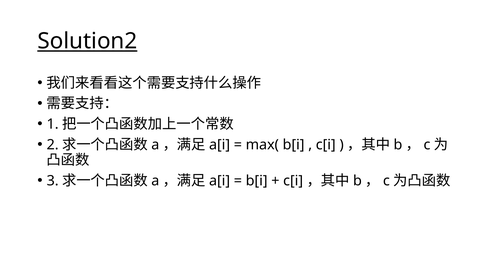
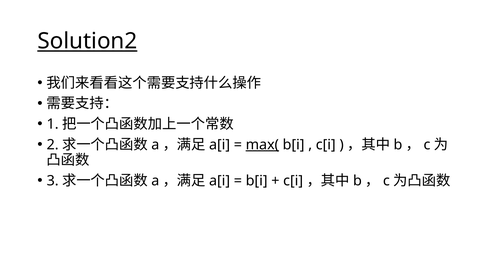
max( underline: none -> present (262, 145)
